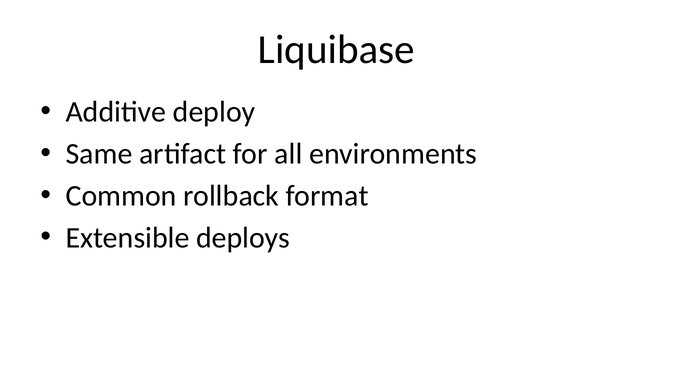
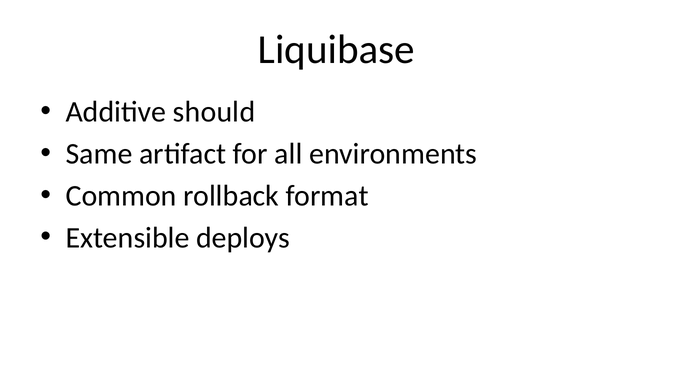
deploy: deploy -> should (214, 112)
